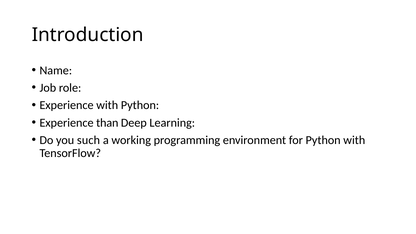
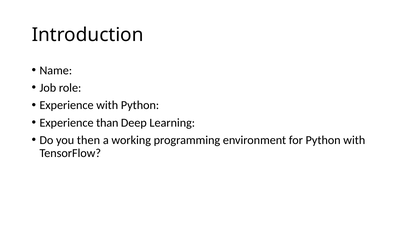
such: such -> then (88, 140)
